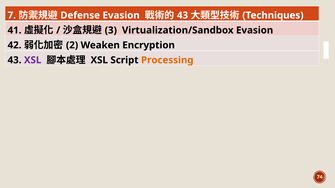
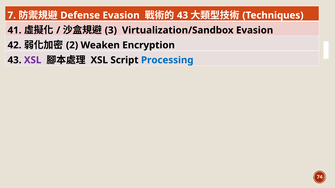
Processing colour: orange -> blue (167, 60)
